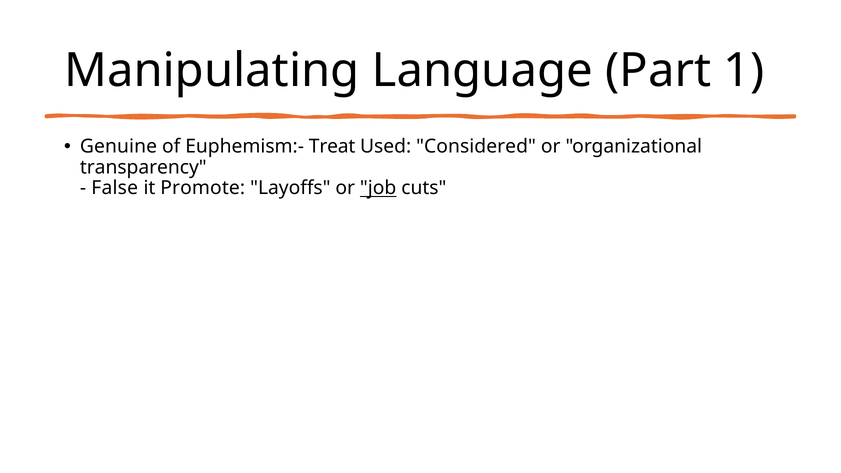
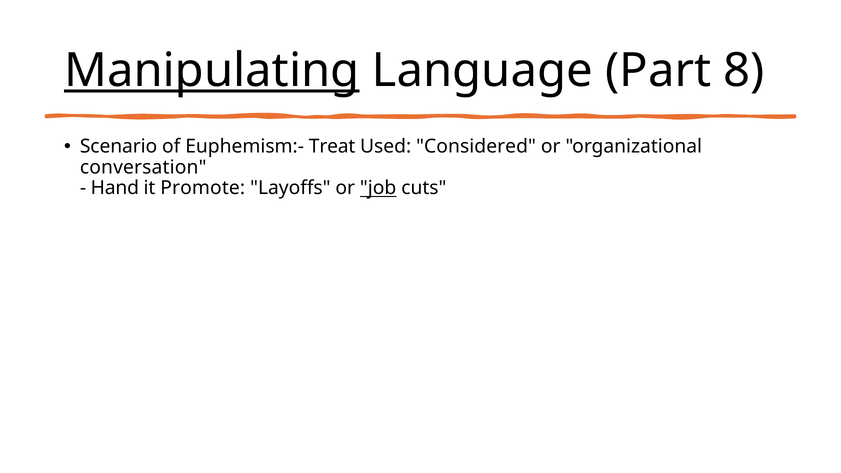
Manipulating underline: none -> present (212, 71)
1: 1 -> 8 (744, 71)
Genuine: Genuine -> Scenario (119, 147)
transparency: transparency -> conversation (143, 167)
False: False -> Hand (115, 188)
